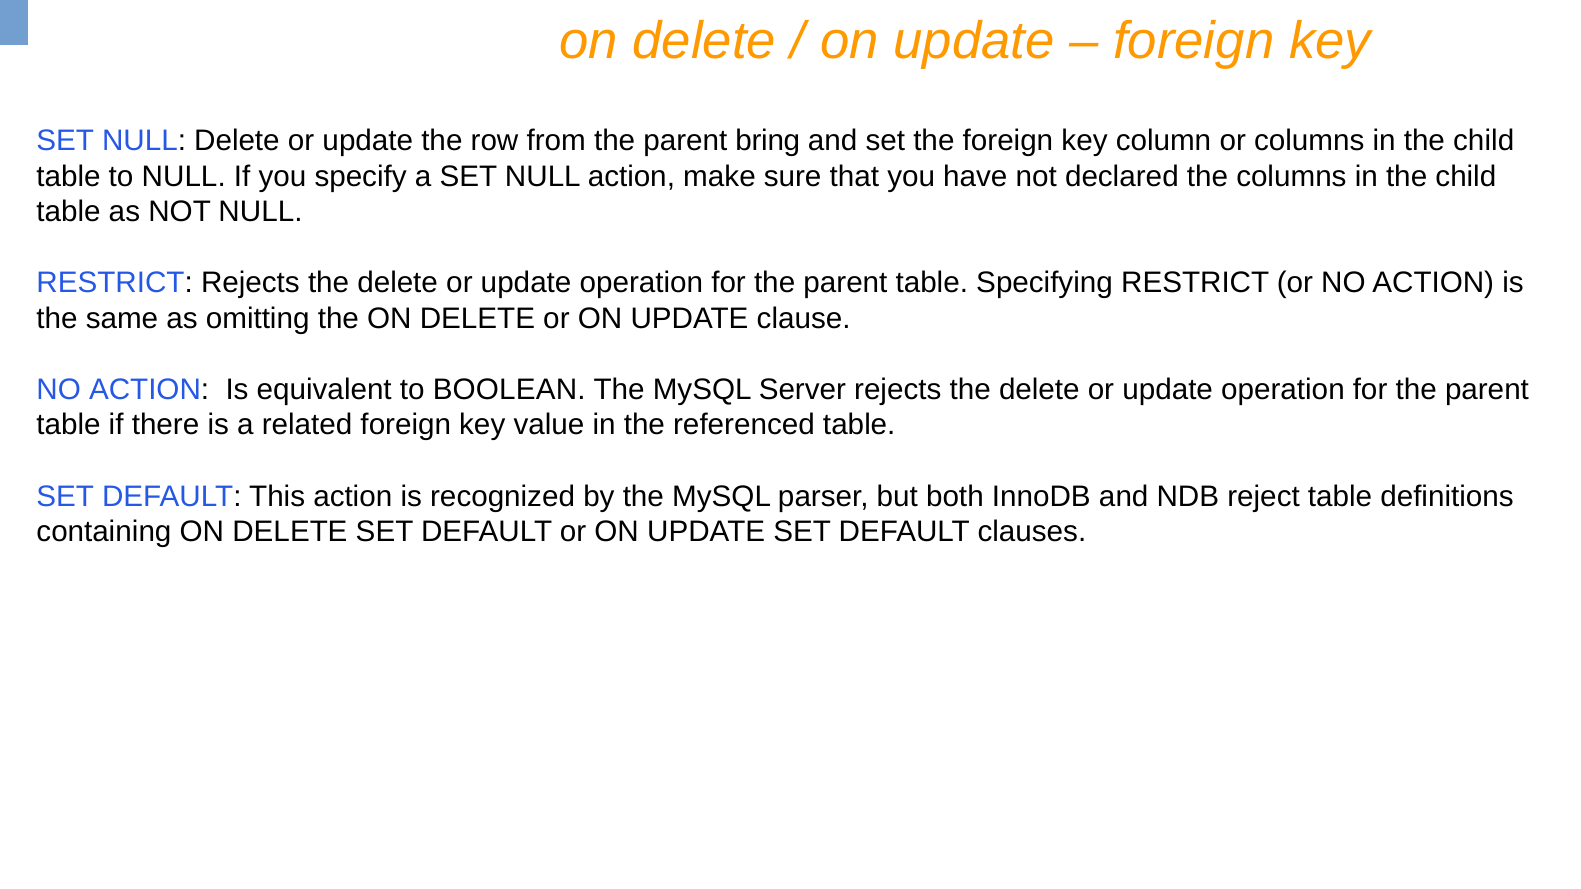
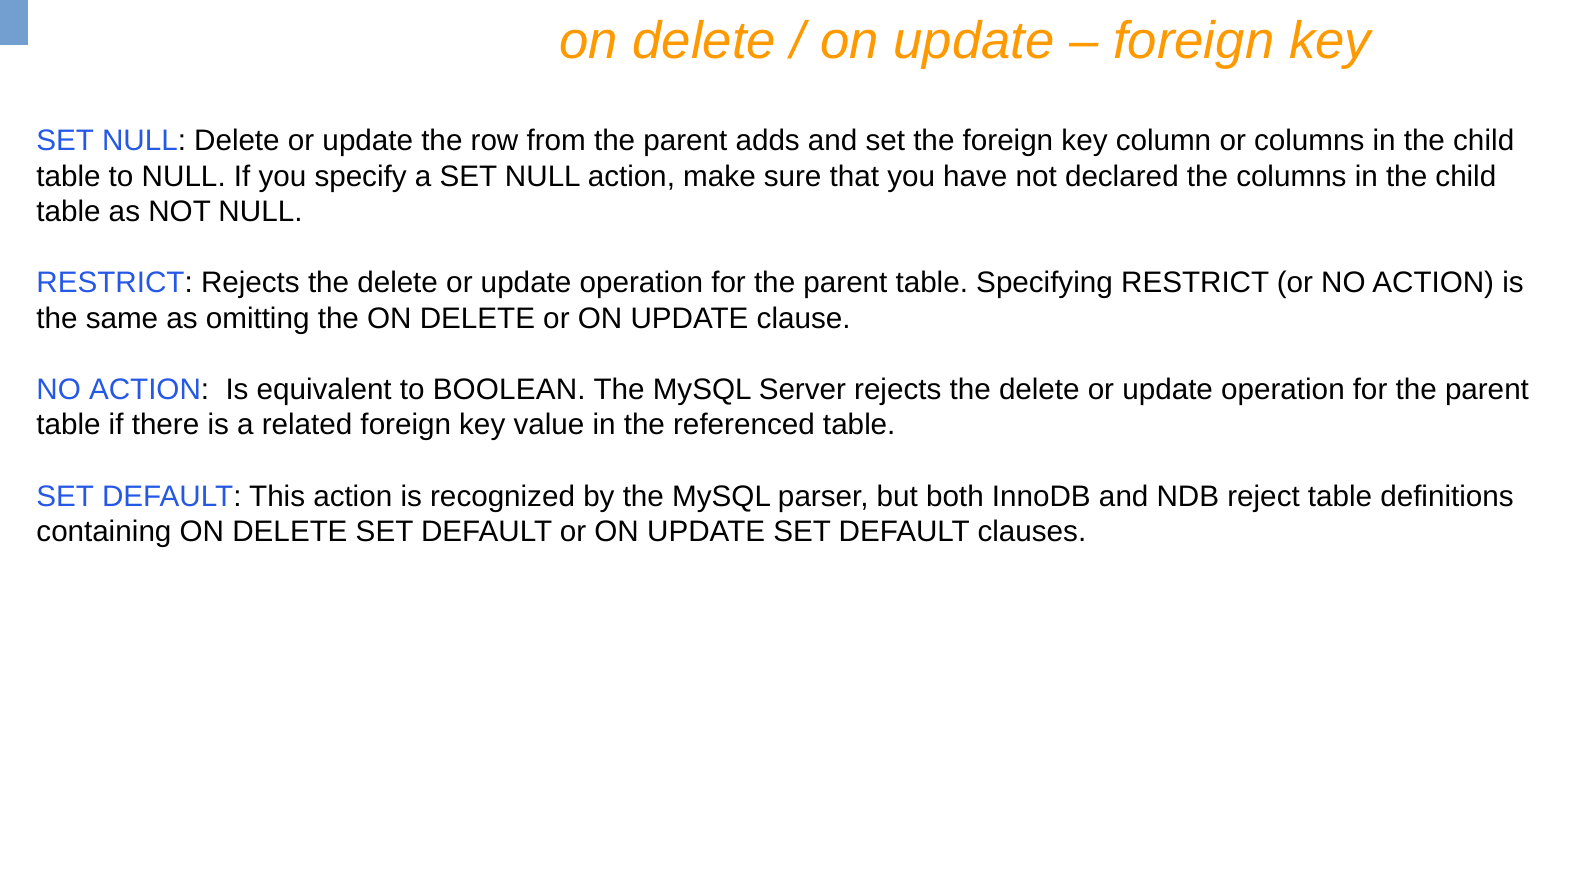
bring: bring -> adds (768, 141)
